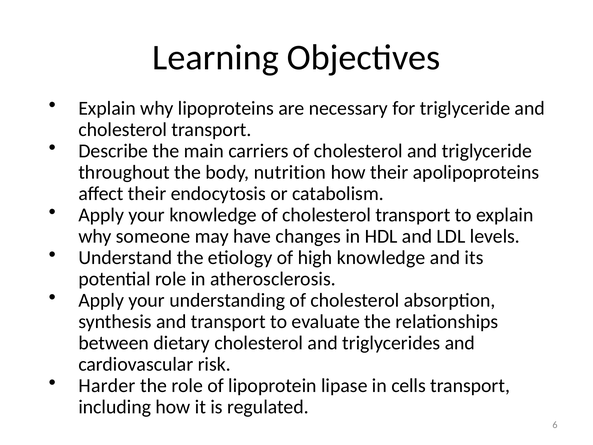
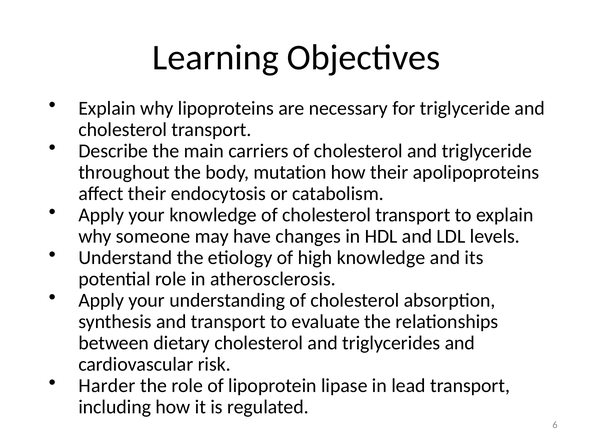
nutrition: nutrition -> mutation (290, 172)
cells: cells -> lead (409, 386)
